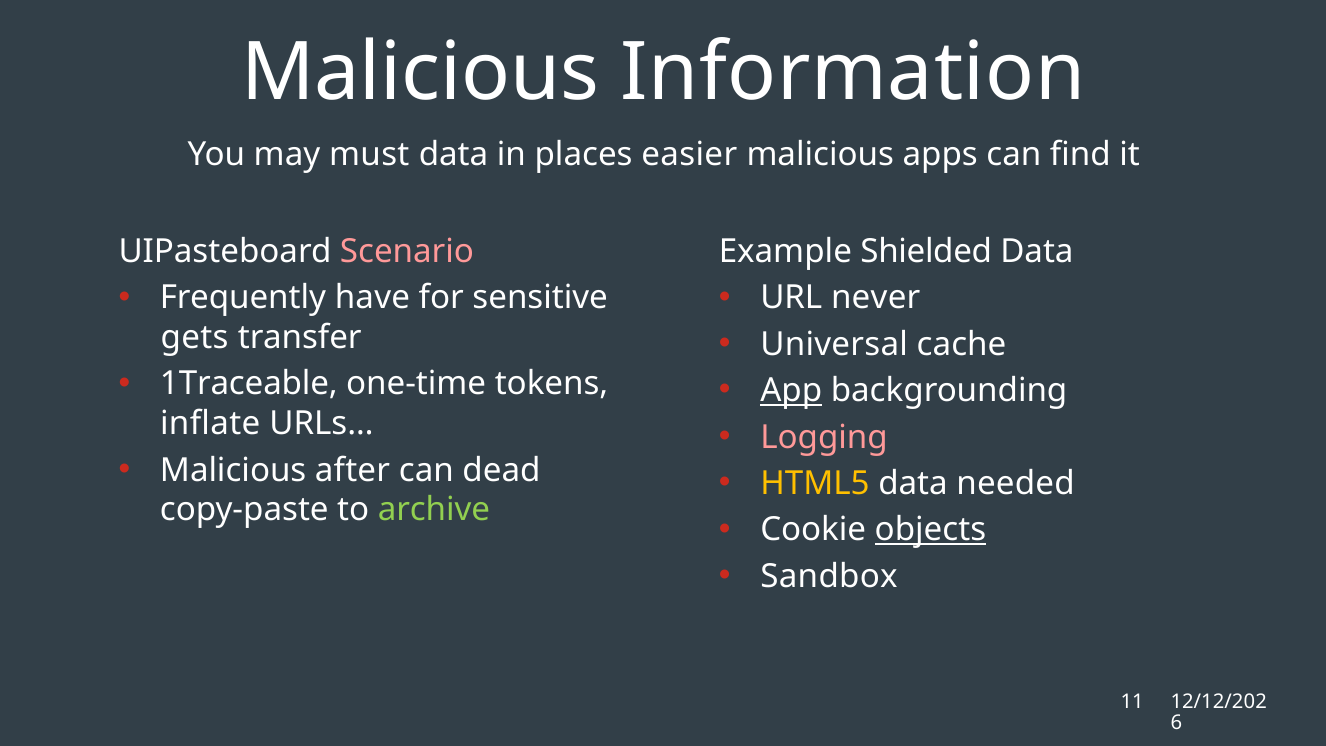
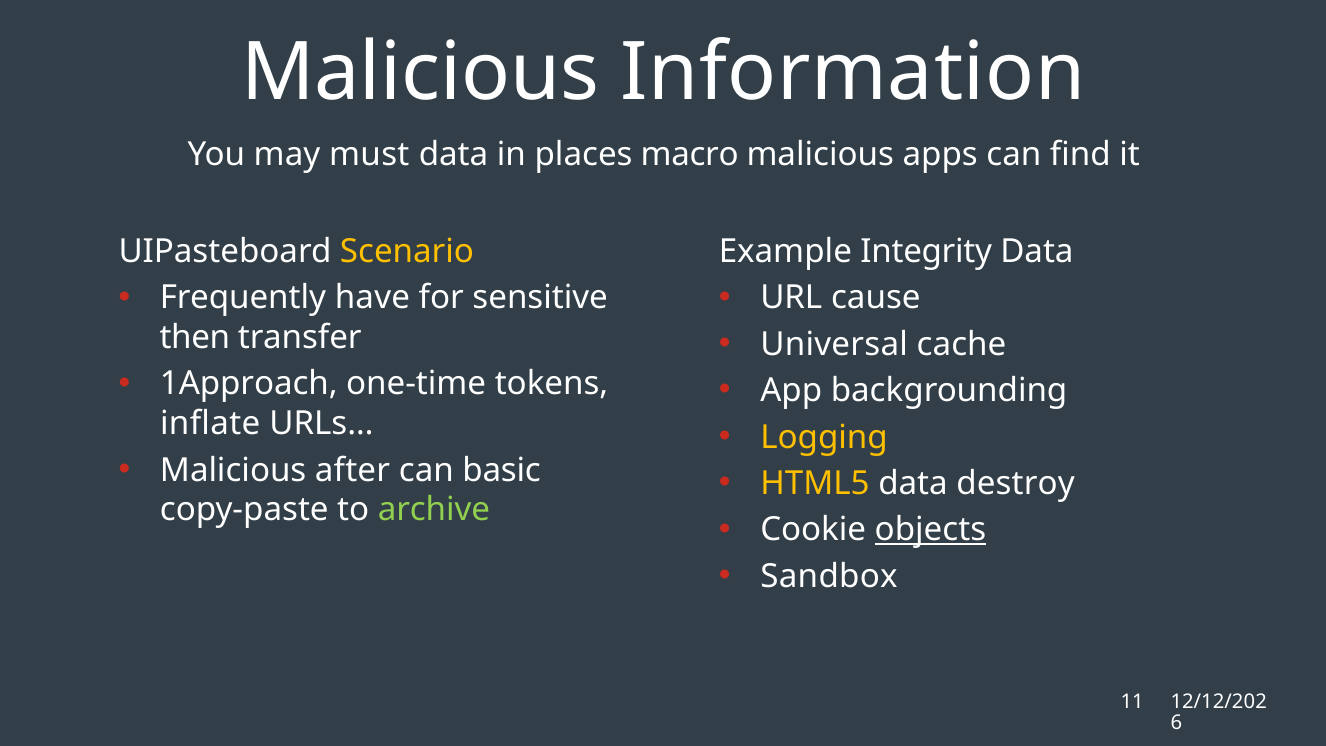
easier: easier -> macro (690, 155)
Scenario colour: pink -> yellow (407, 251)
Shielded: Shielded -> Integrity (926, 251)
never: never -> cause (876, 298)
gets: gets -> then (195, 338)
1Traceable: 1Traceable -> 1Approach (249, 384)
App underline: present -> none (791, 391)
Logging colour: pink -> yellow (824, 437)
dead: dead -> basic (502, 470)
needed: needed -> destroy (1016, 483)
